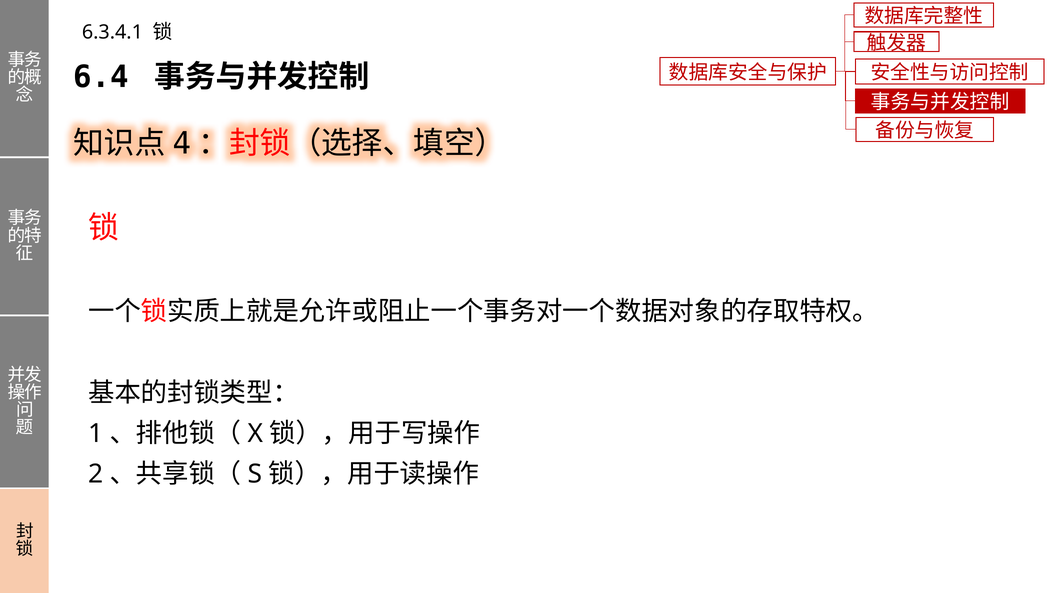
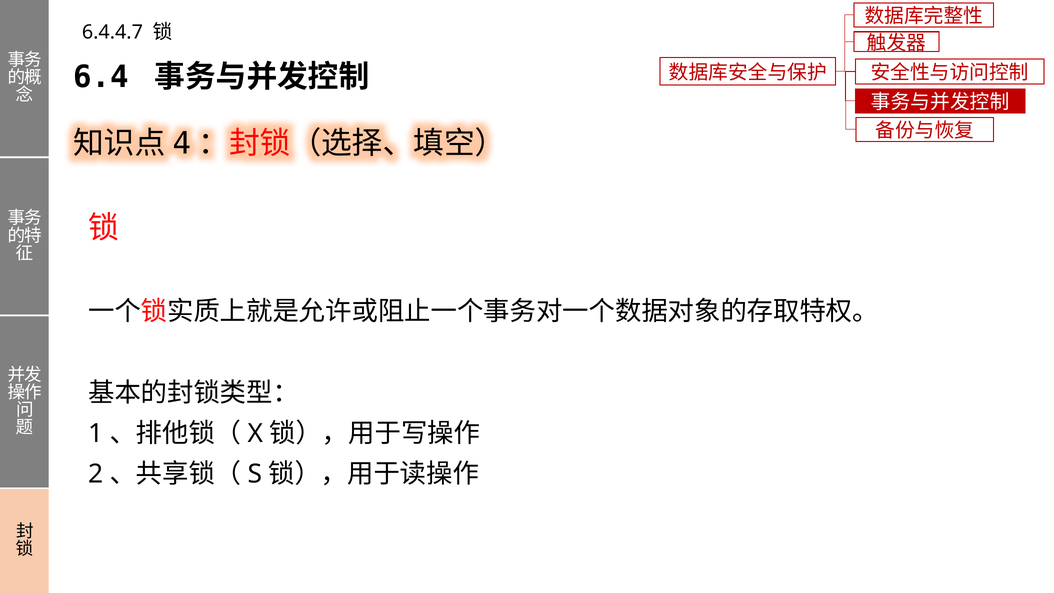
6.3.4.1: 6.3.4.1 -> 6.4.4.7 (112, 32)
